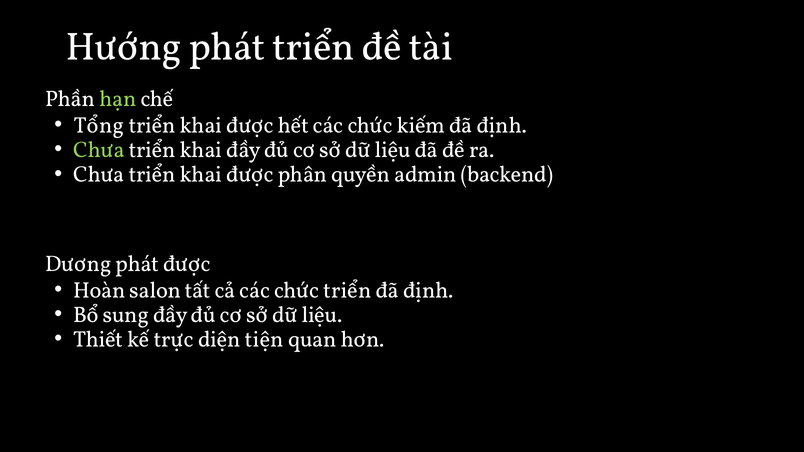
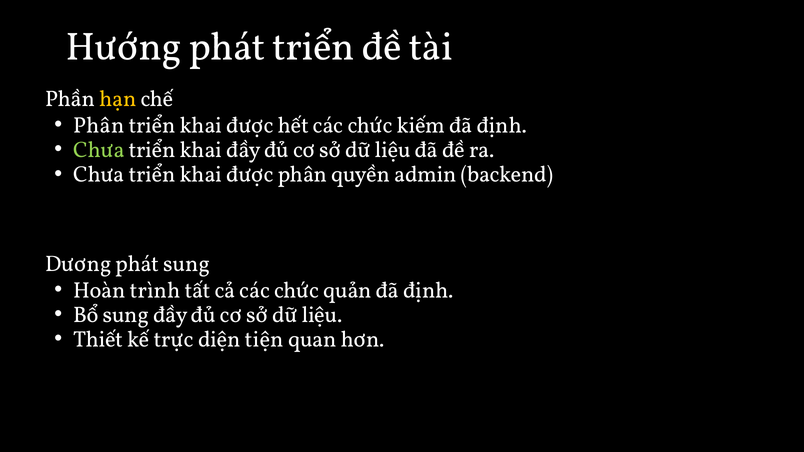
hạn colour: light green -> yellow (118, 99)
Tổng: Tổng -> Phân (99, 125)
phát được: được -> sung (187, 264)
salon: salon -> trình (155, 290)
chức triển: triển -> quản (347, 290)
